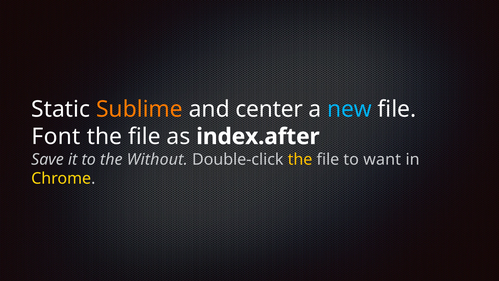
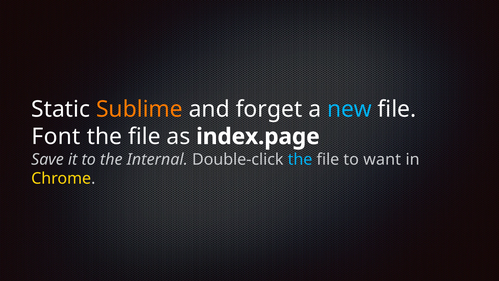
center: center -> forget (269, 109)
index.after: index.after -> index.page (258, 136)
Without: Without -> Internal (157, 159)
the colour: yellow -> light blue (300, 159)
